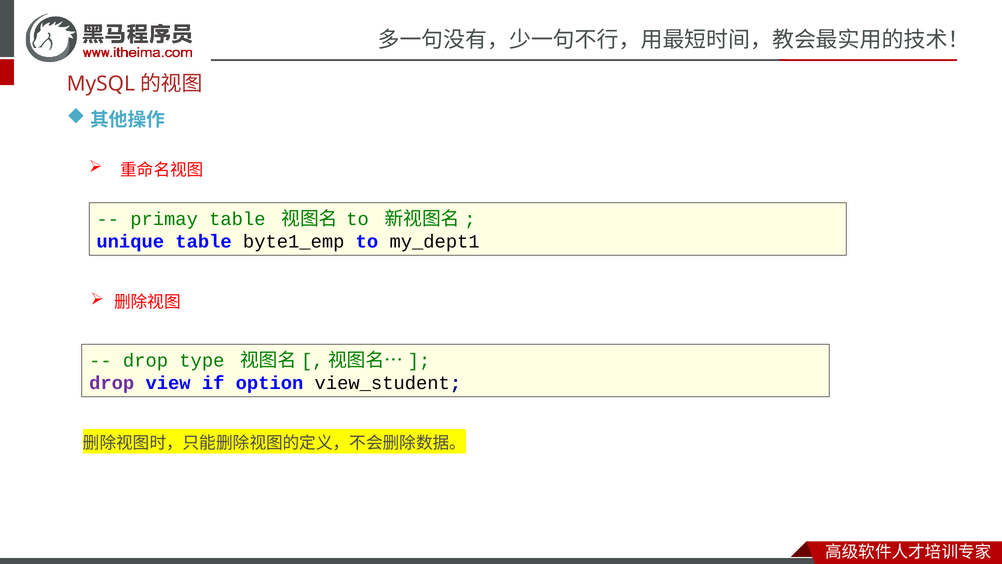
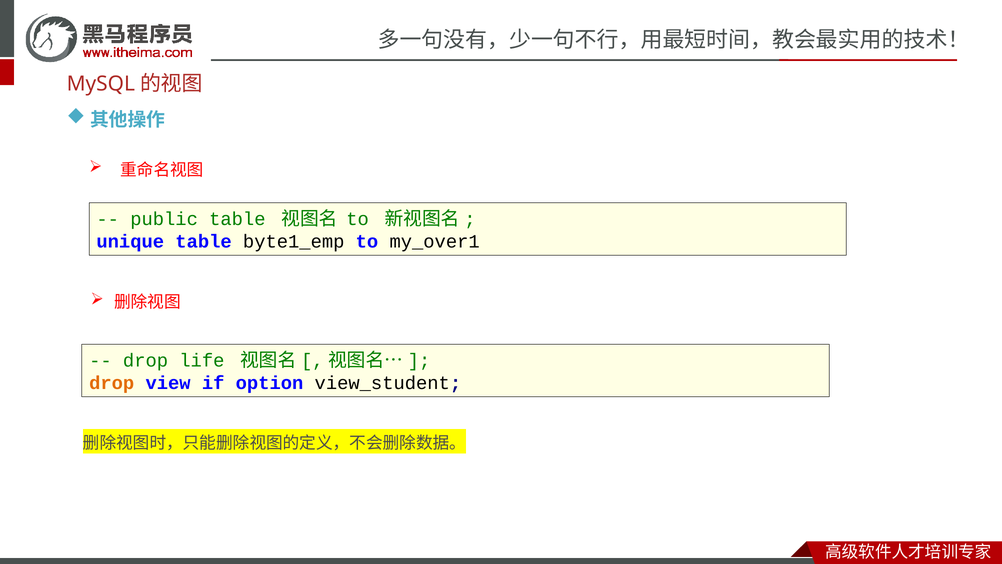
primay: primay -> public (164, 219)
my_dept1: my_dept1 -> my_over1 (435, 241)
type: type -> life (202, 360)
drop colour: purple -> orange (112, 383)
